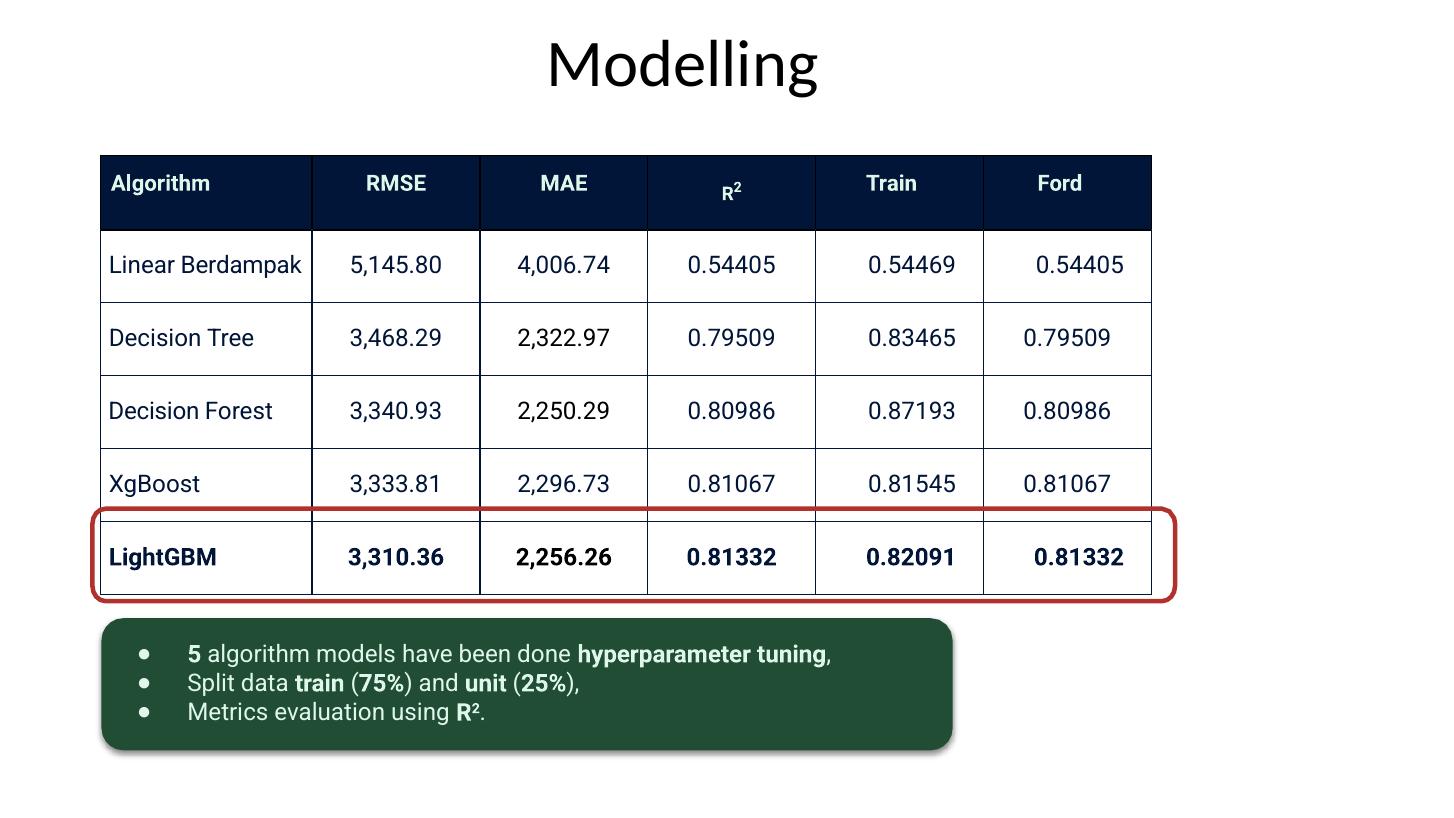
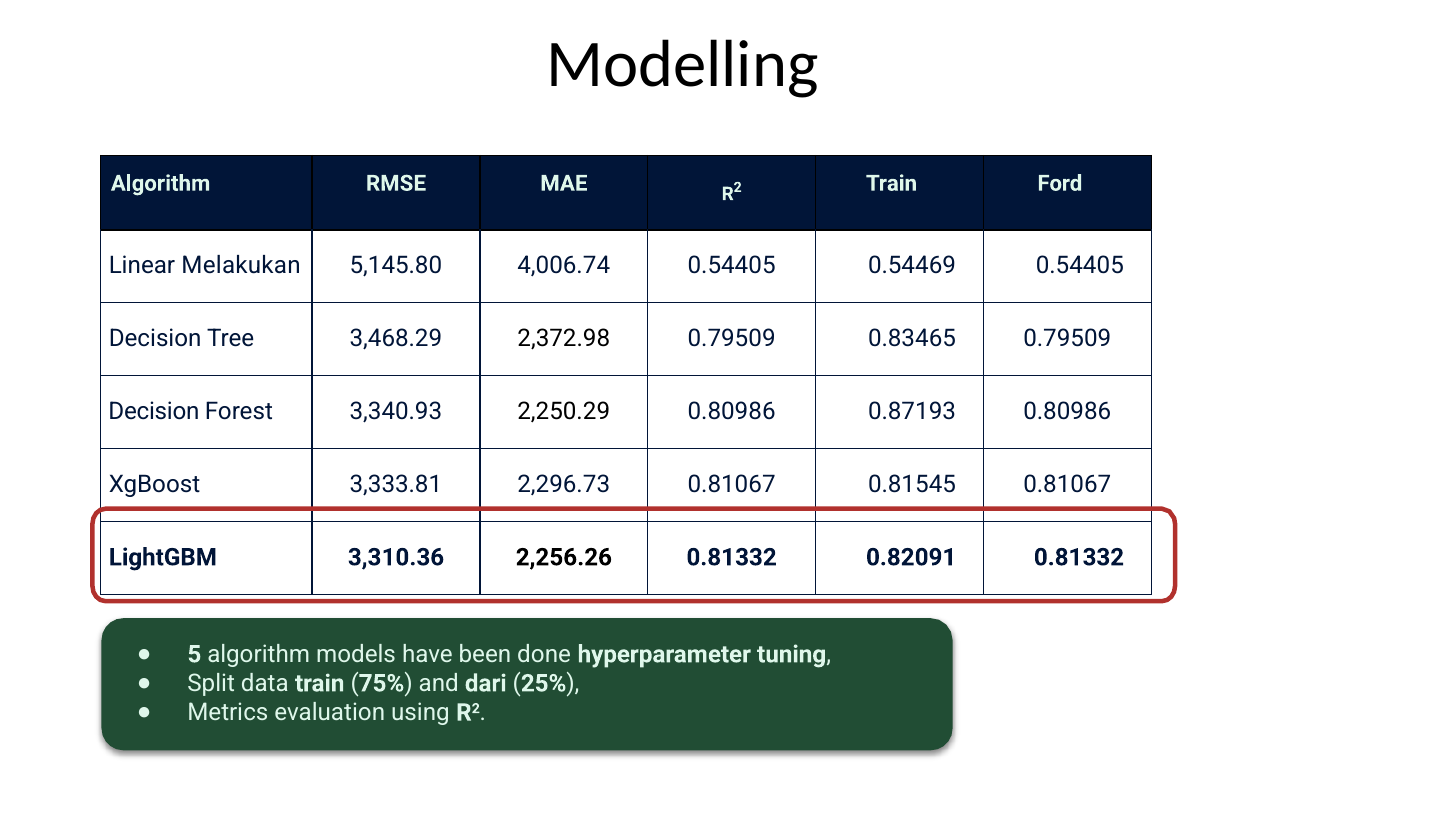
Berdampak: Berdampak -> Melakukan (241, 265)
2,322.97: 2,322.97 -> 2,372.98 (564, 338)
unit: unit -> dari (486, 683)
